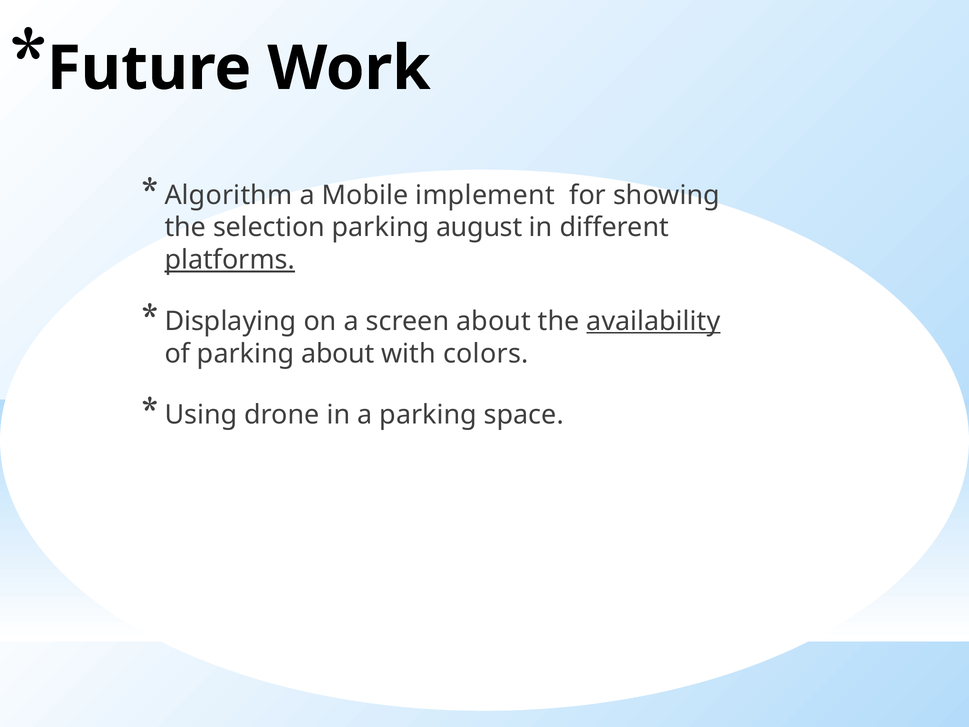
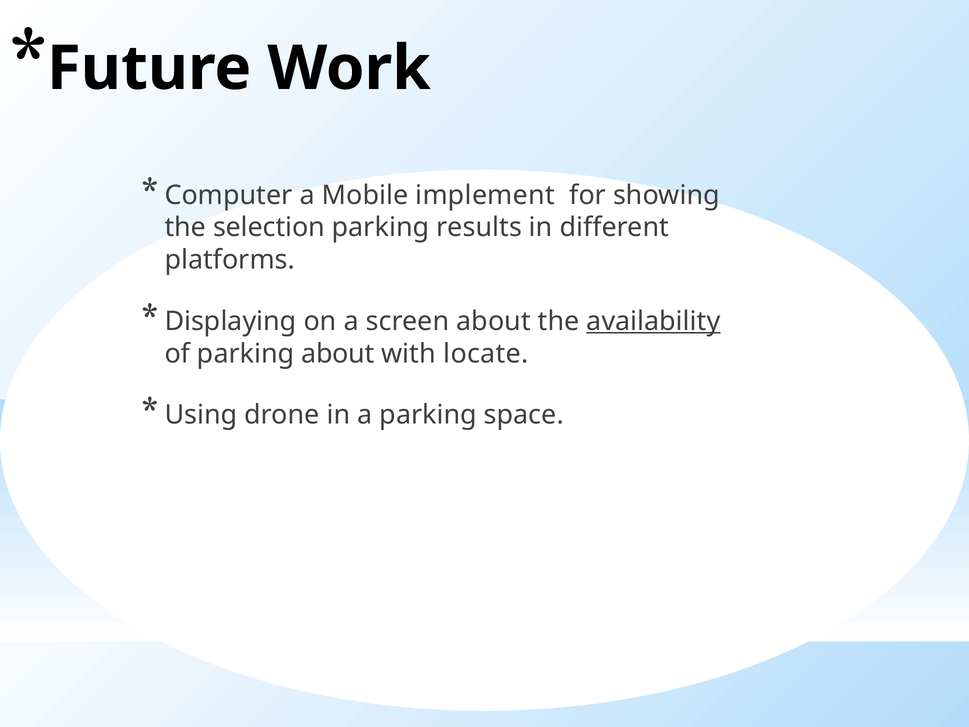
Algorithm: Algorithm -> Computer (229, 195)
august: august -> results (479, 228)
platforms underline: present -> none (230, 260)
colors: colors -> locate (486, 354)
